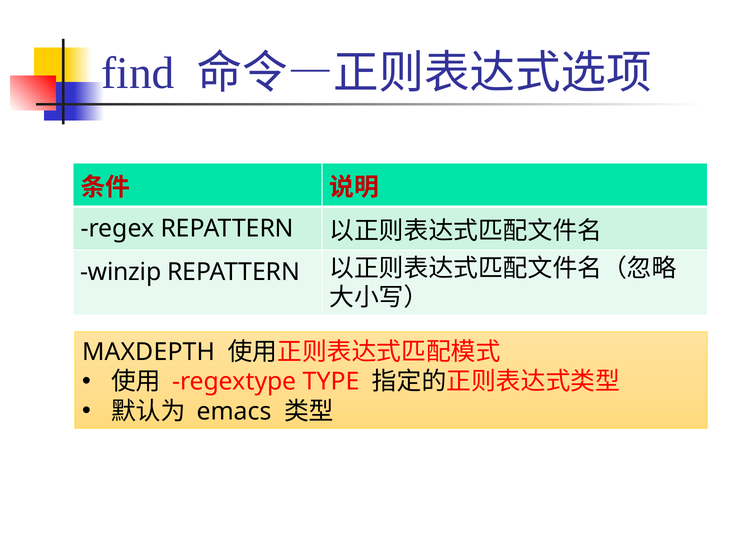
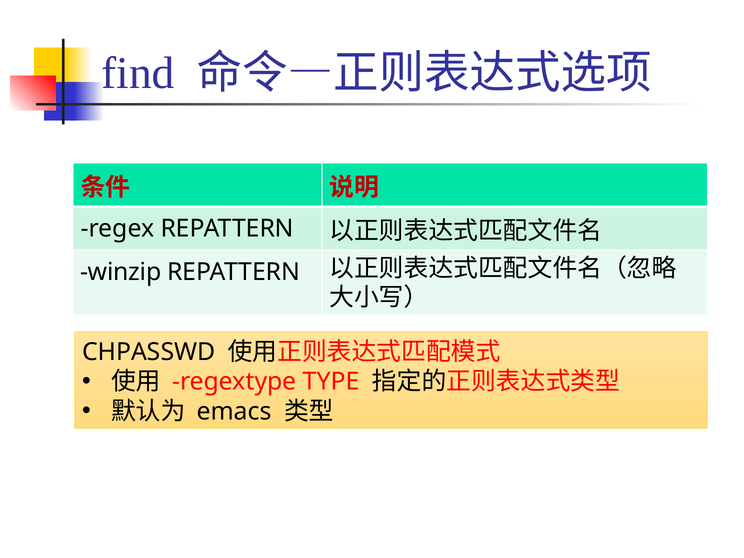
MAXDEPTH: MAXDEPTH -> CHPASSWD (149, 352)
